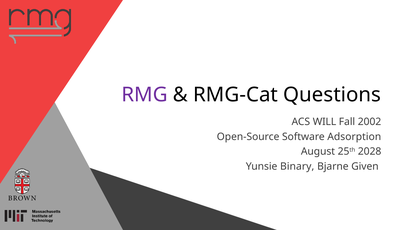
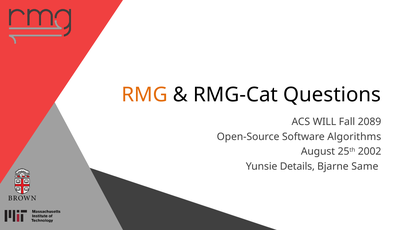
RMG colour: purple -> orange (144, 95)
2002: 2002 -> 2089 (370, 122)
Adsorption: Adsorption -> Algorithms (354, 137)
2028: 2028 -> 2002 (370, 152)
Binary: Binary -> Details (297, 167)
Given: Given -> Same (365, 167)
